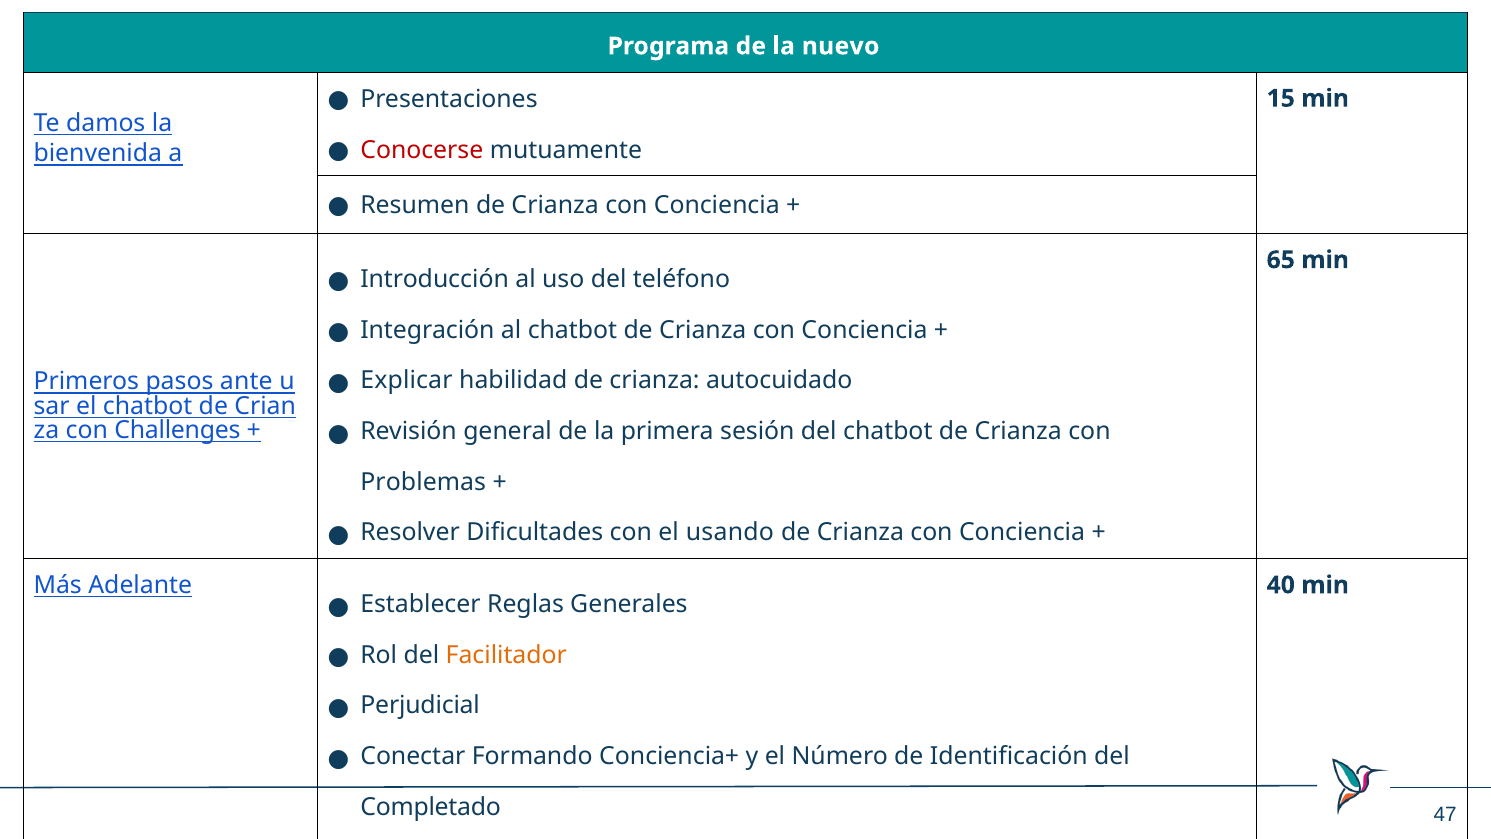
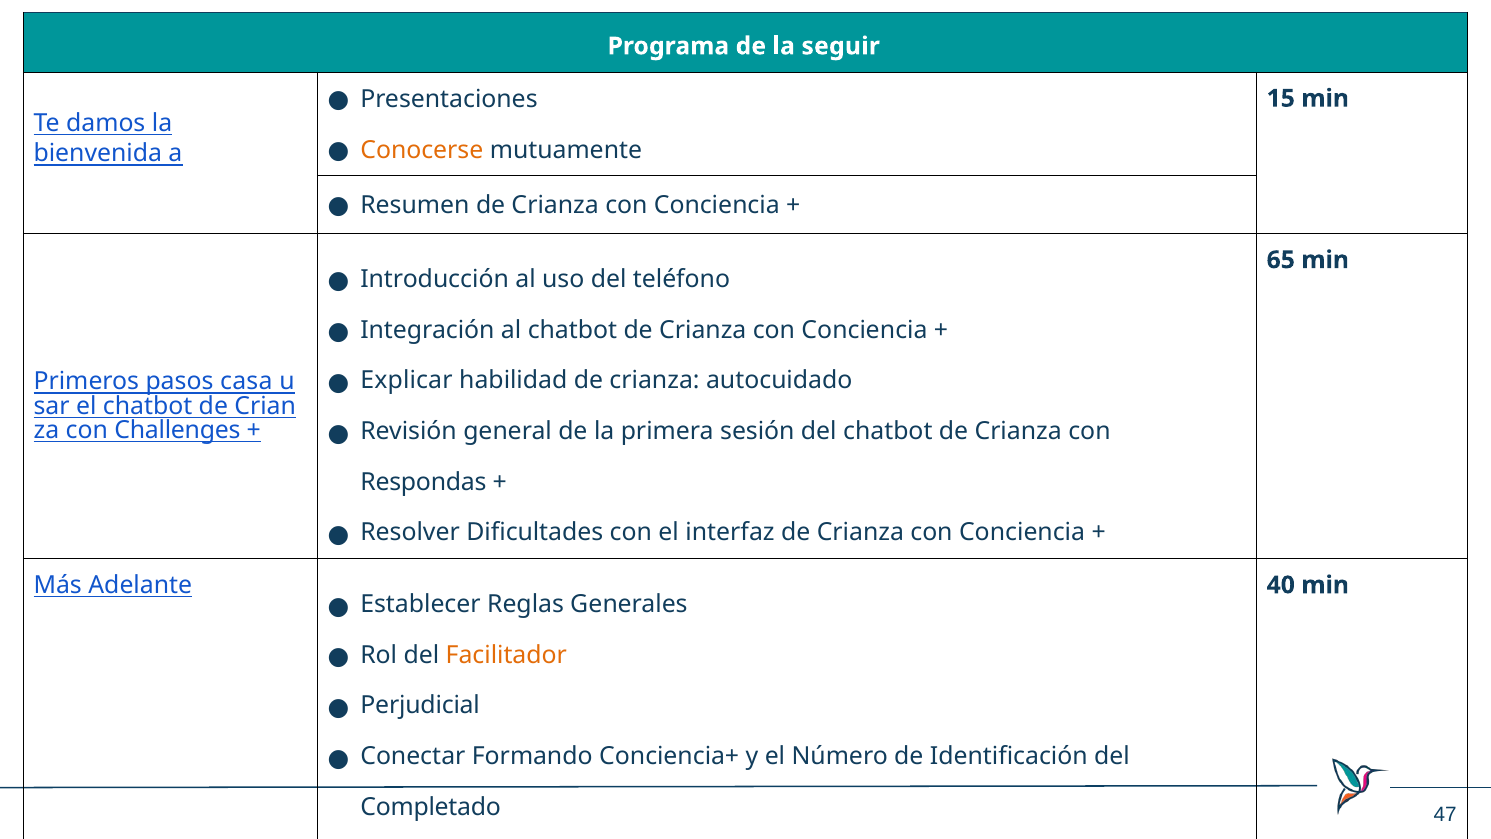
nuevo: nuevo -> seguir (841, 46)
Conocerse colour: red -> orange (422, 150)
ante: ante -> casa (246, 382)
Problemas: Problemas -> Respondas (423, 482)
usando: usando -> interfaz (730, 533)
